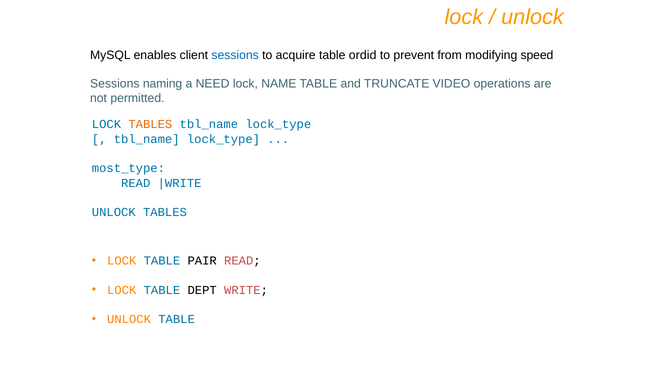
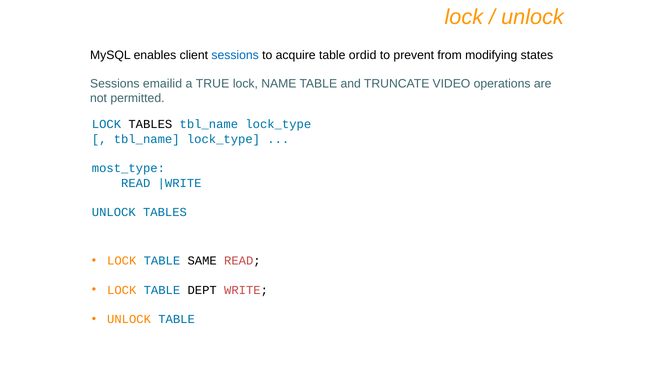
speed: speed -> states (537, 55)
naming: naming -> emailid (162, 84)
NEED: NEED -> TRUE (213, 84)
TABLES colour: orange -> black (150, 124)
PAIR: PAIR -> SAME (202, 260)
